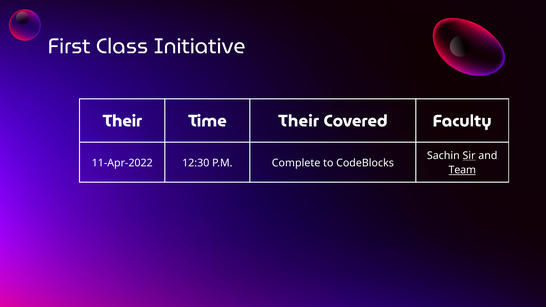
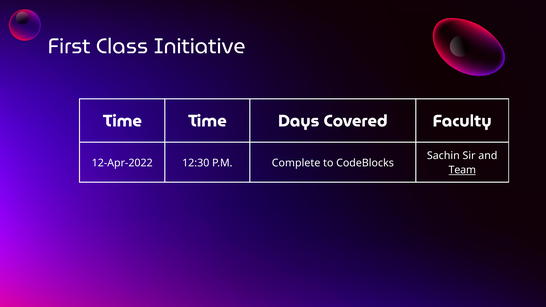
Their: Their -> Time (122, 121)
Time Their: Their -> Days (299, 121)
Sir underline: present -> none (469, 156)
11-Apr-2022: 11-Apr-2022 -> 12-Apr-2022 (122, 163)
